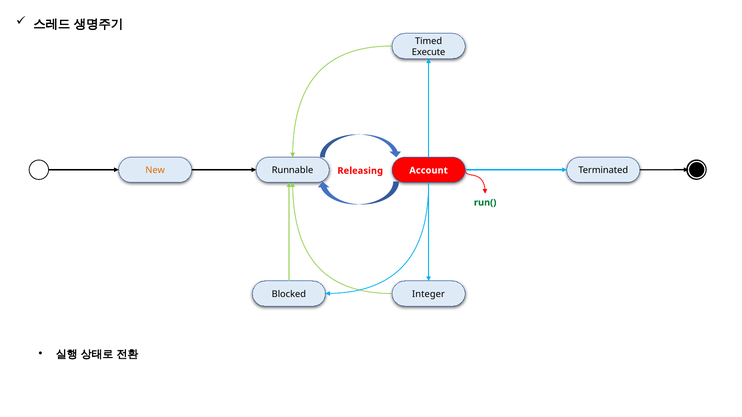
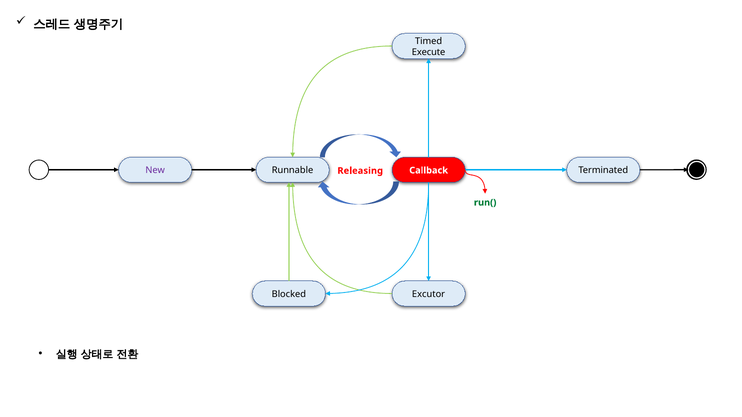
New colour: orange -> purple (155, 171)
Account: Account -> Callback (429, 171)
Integer: Integer -> Excutor (429, 294)
